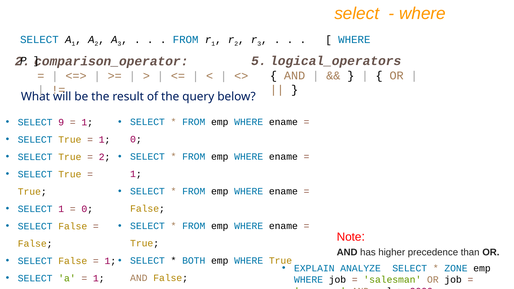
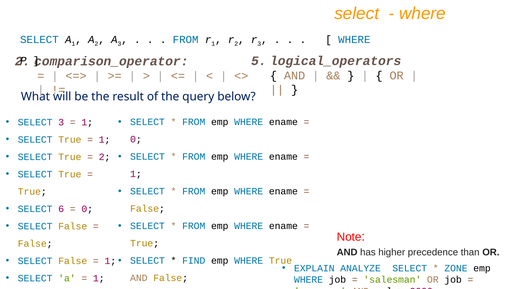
SELECT 9: 9 -> 3 (61, 122)
SELECT 1: 1 -> 6 (61, 209)
BOTH: BOTH -> FIND (194, 261)
